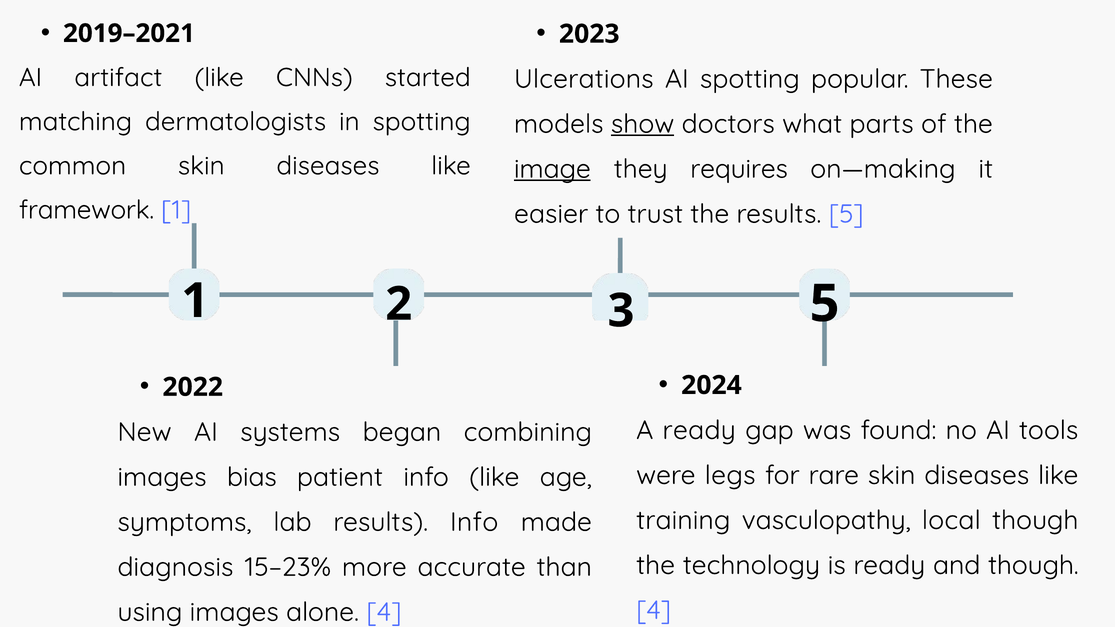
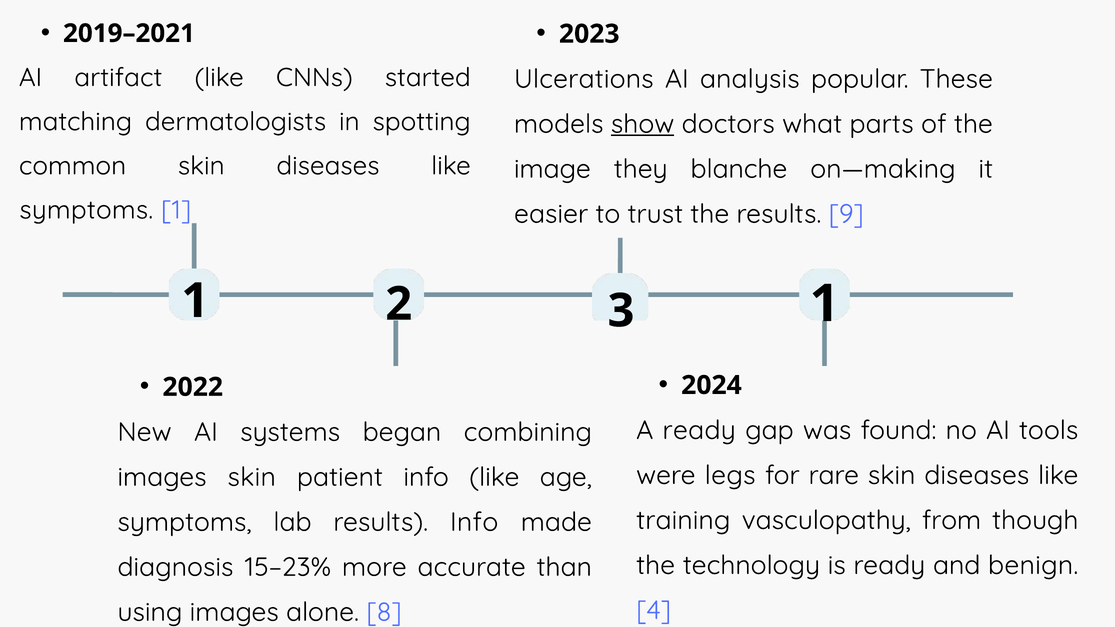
AI spotting: spotting -> analysis (750, 79)
image underline: present -> none (552, 169)
requires: requires -> blanche (739, 169)
framework: framework -> symptoms (86, 210)
results 5: 5 -> 9 (846, 214)
3 5: 5 -> 1 (825, 304)
images bias: bias -> skin (252, 477)
local: local -> from (951, 520)
and though: though -> benign (1033, 565)
alone 4: 4 -> 8 (384, 612)
